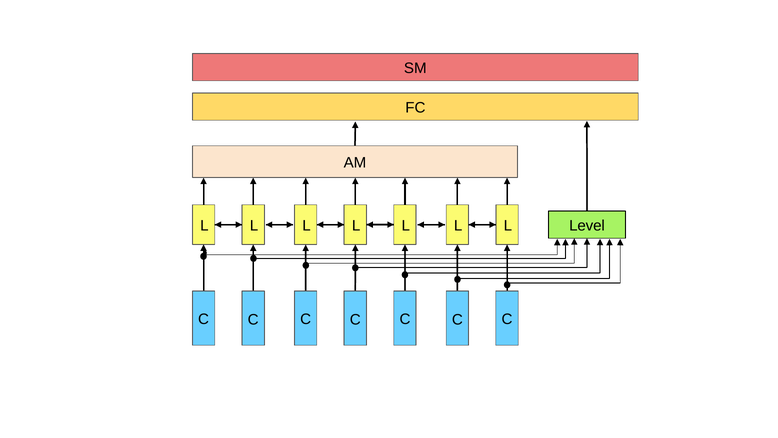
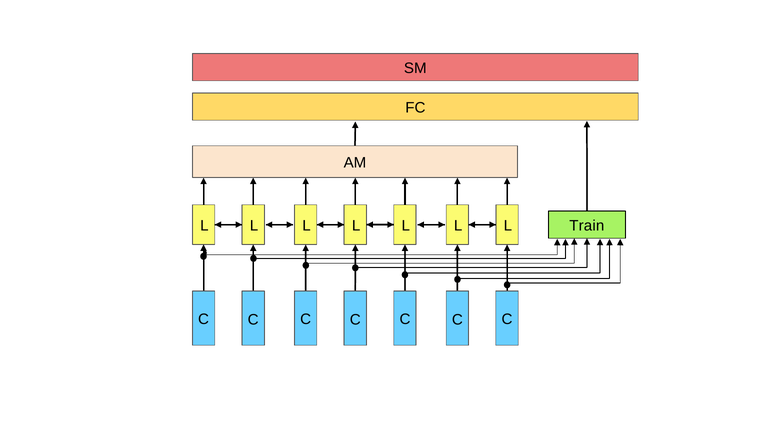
Level: Level -> Train (587, 226)
